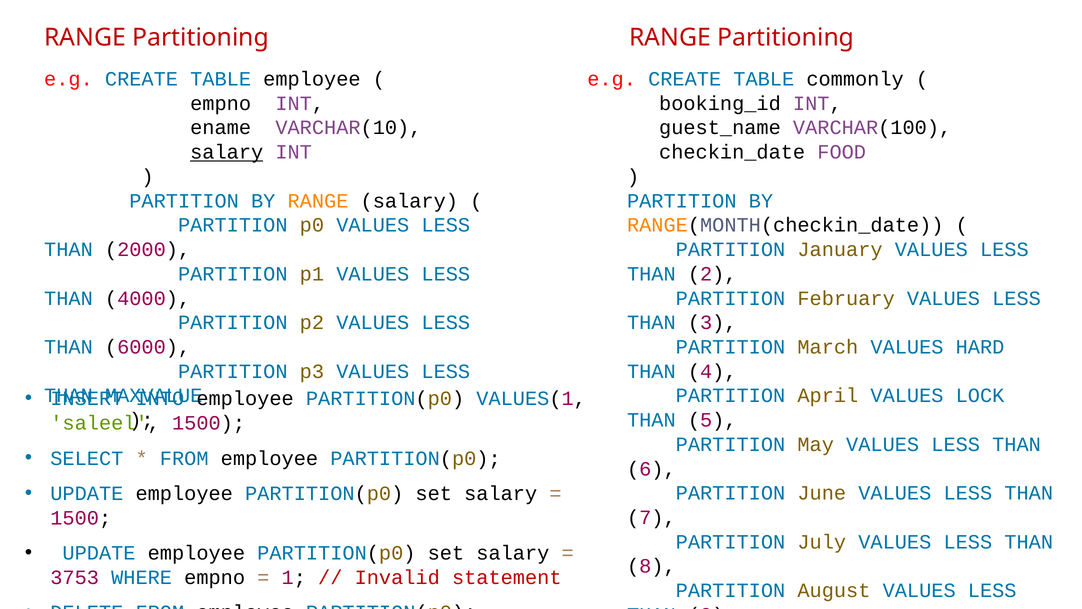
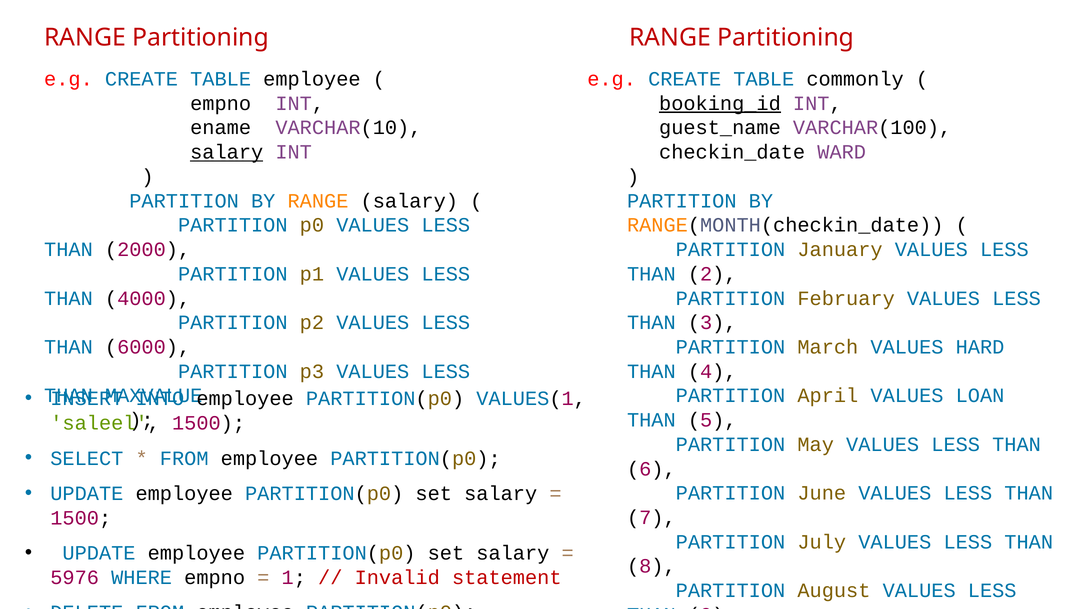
booking_id underline: none -> present (720, 103)
FOOD: FOOD -> WARD (842, 152)
LOCK: LOCK -> LOAN (980, 396)
3753: 3753 -> 5976 (75, 577)
